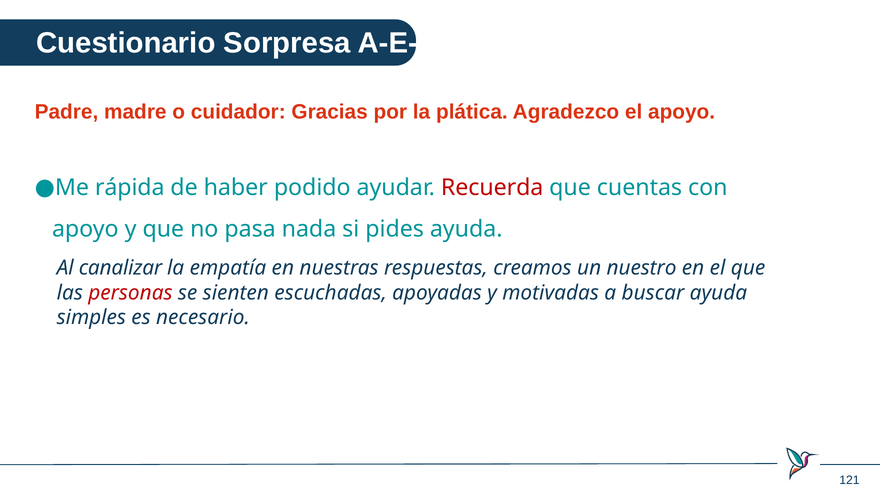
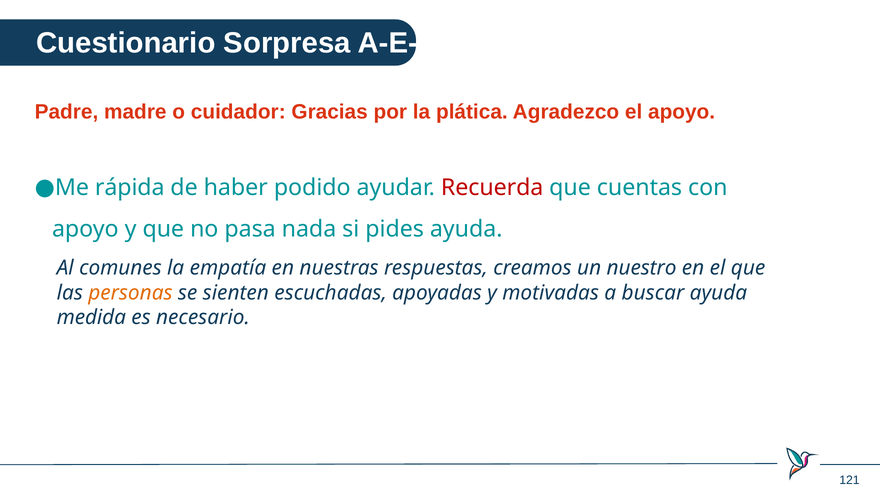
canalizar: canalizar -> comunes (120, 268)
personas colour: red -> orange (130, 293)
simples: simples -> medida (91, 318)
